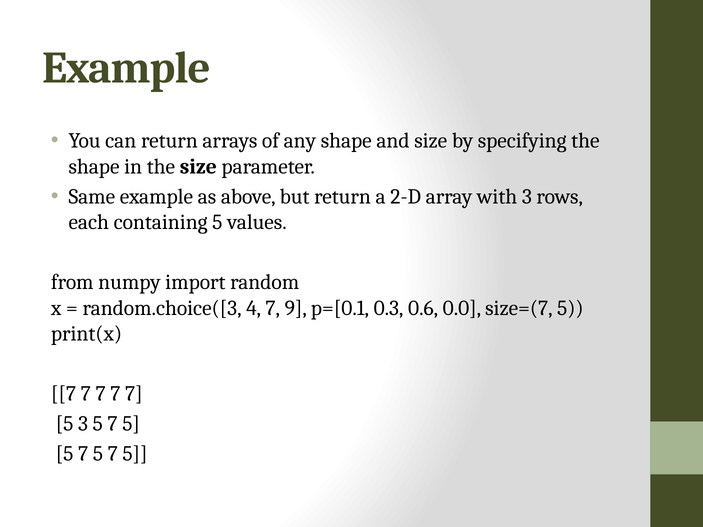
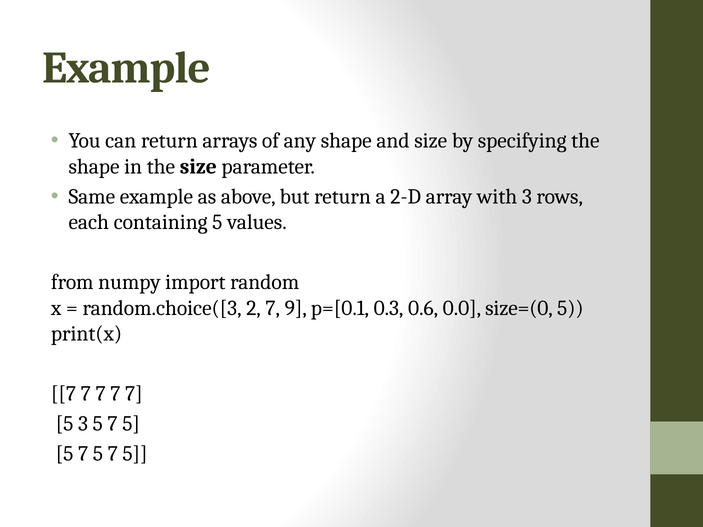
4: 4 -> 2 (254, 308)
size=(7: size=(7 -> size=(0 (519, 308)
